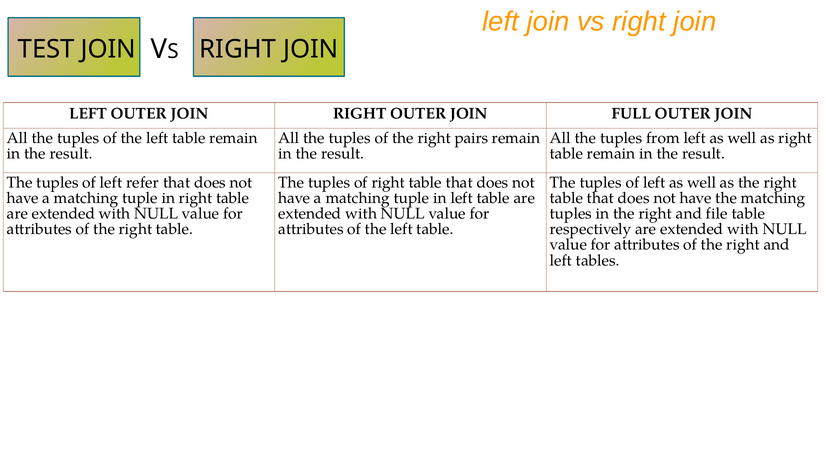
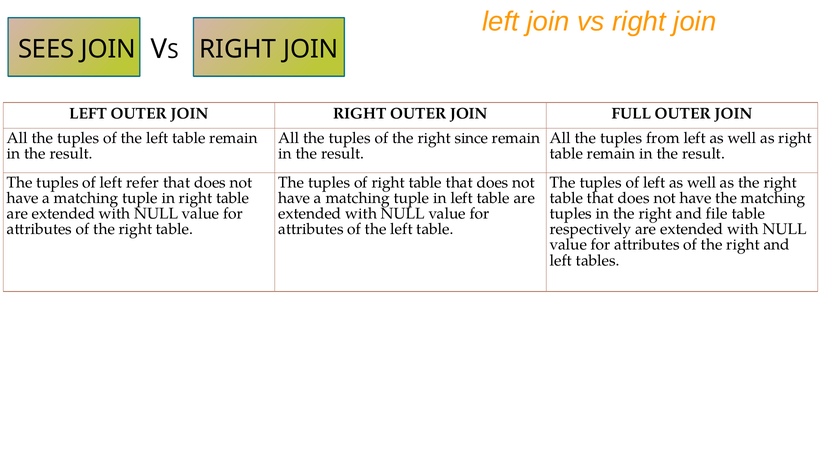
TEST: TEST -> SEES (46, 49)
pairs: pairs -> since (472, 138)
